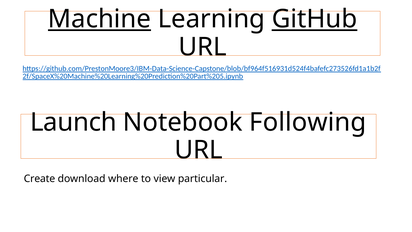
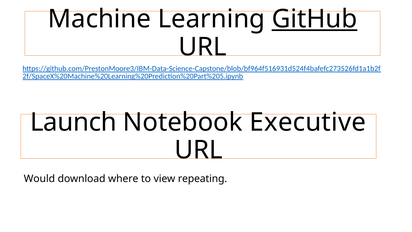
Machine underline: present -> none (99, 19)
Following: Following -> Executive (308, 122)
Create: Create -> Would (39, 179)
particular: particular -> repeating (203, 179)
